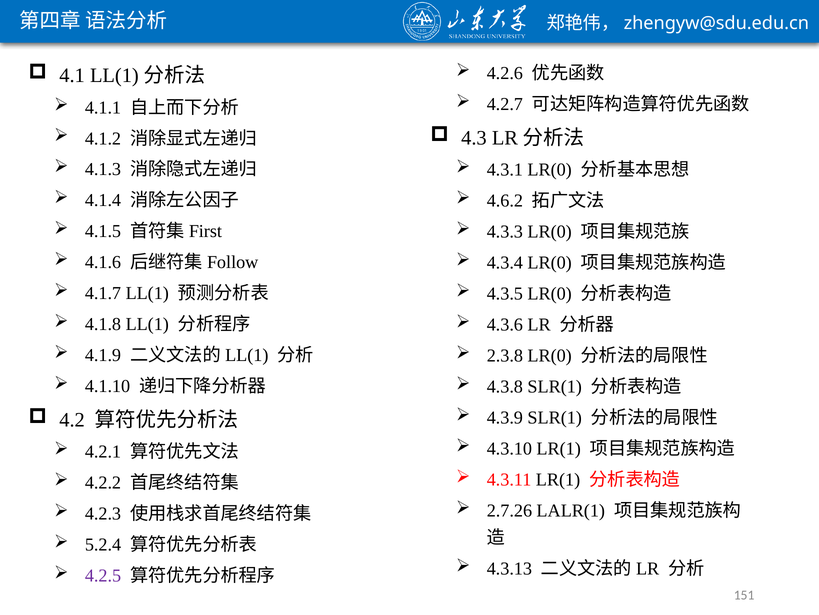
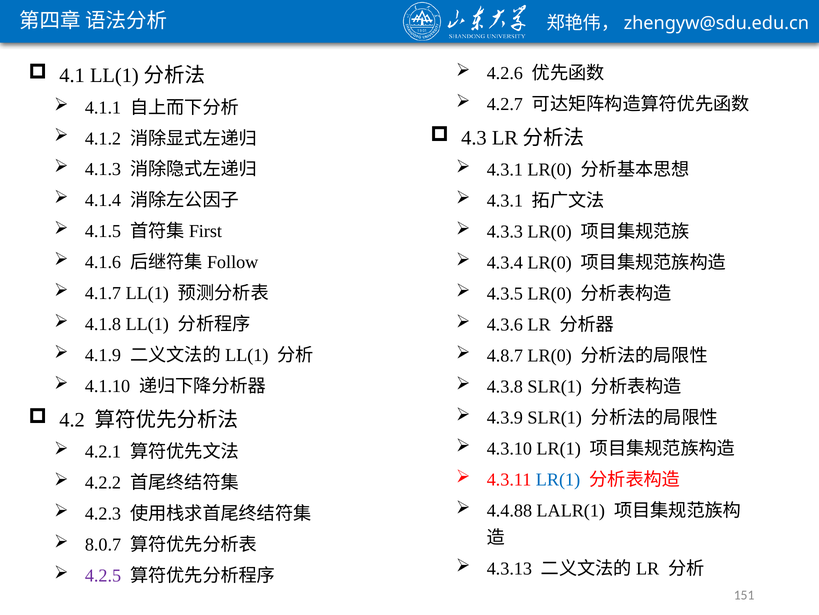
4.6.2: 4.6.2 -> 4.3.1 (505, 201)
2.3.8: 2.3.8 -> 4.8.7 (505, 355)
LR(1 colour: black -> blue (558, 479)
2.7.26: 2.7.26 -> 4.4.88 (509, 510)
5.2.4: 5.2.4 -> 8.0.7 (103, 544)
